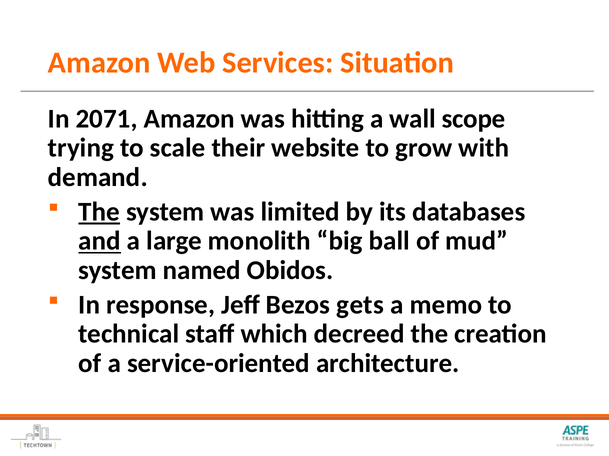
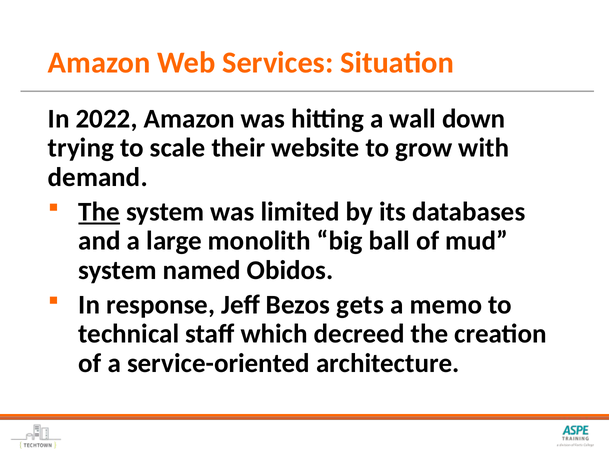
2071: 2071 -> 2022 (107, 119)
scope: scope -> down (474, 119)
and underline: present -> none (100, 241)
